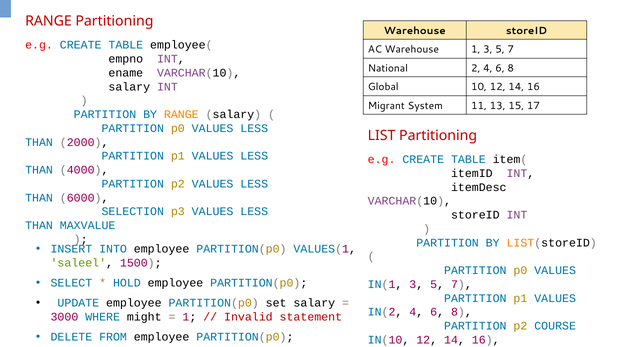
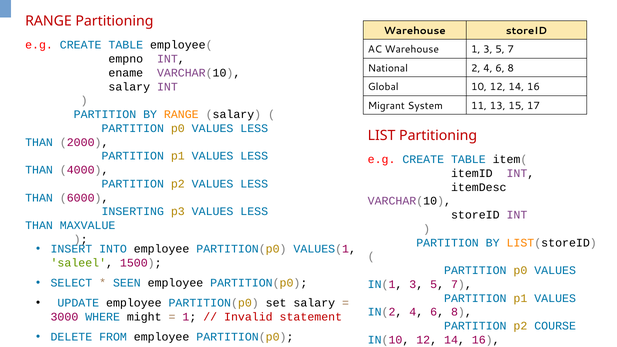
SELECTION: SELECTION -> INSERTING (133, 212)
HOLD: HOLD -> SEEN (127, 283)
